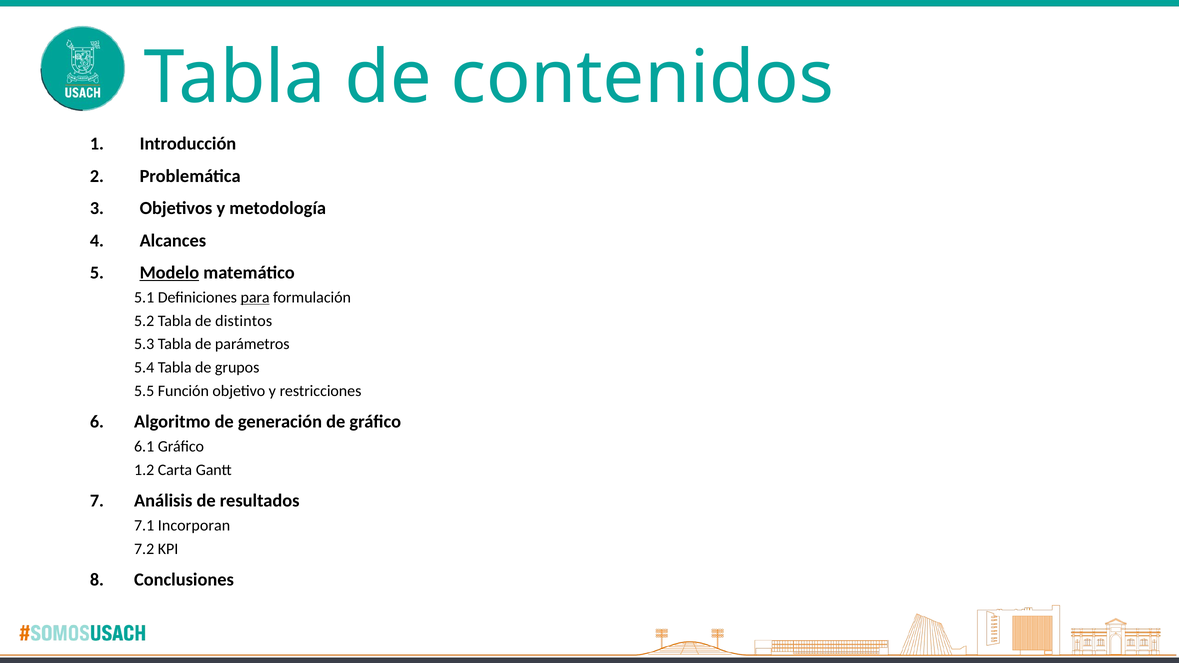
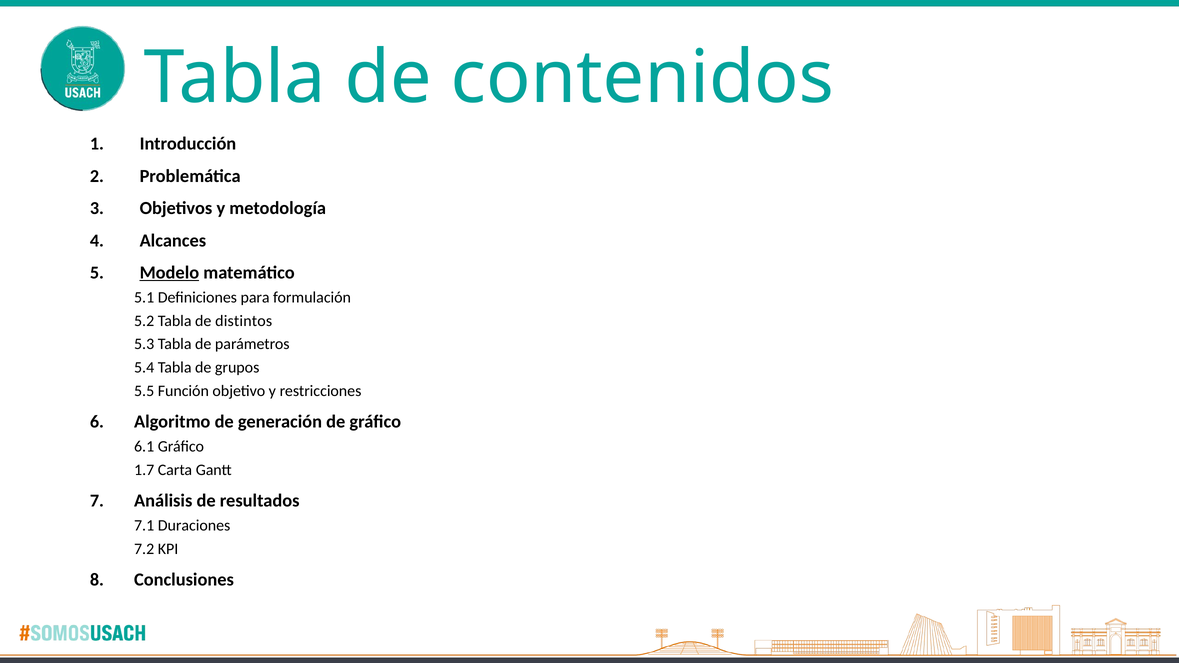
para underline: present -> none (255, 297)
1.2: 1.2 -> 1.7 (144, 470)
Incorporan: Incorporan -> Duraciones (194, 526)
